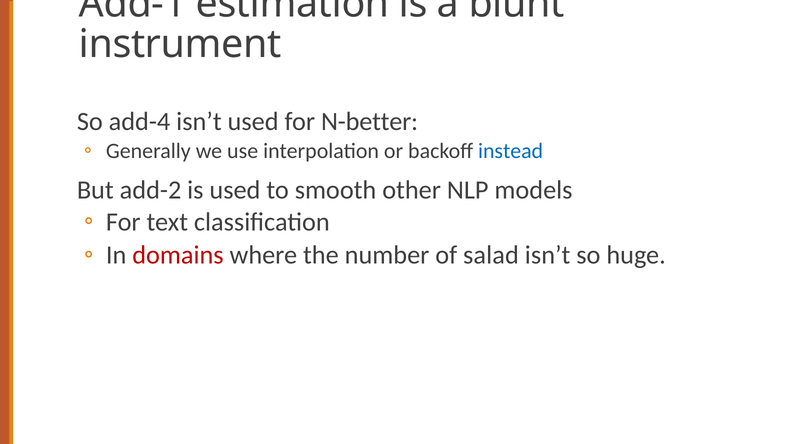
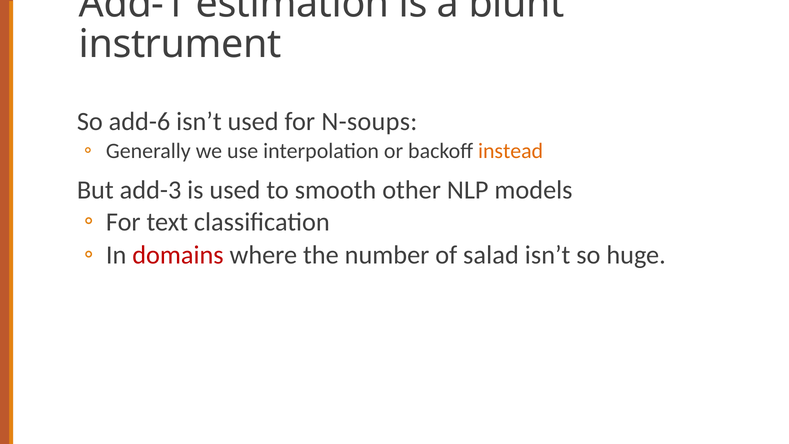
add-4: add-4 -> add-6 (139, 122)
N-better: N-better -> N-soups (369, 122)
instead colour: blue -> orange (511, 151)
add-2: add-2 -> add-3 (151, 190)
